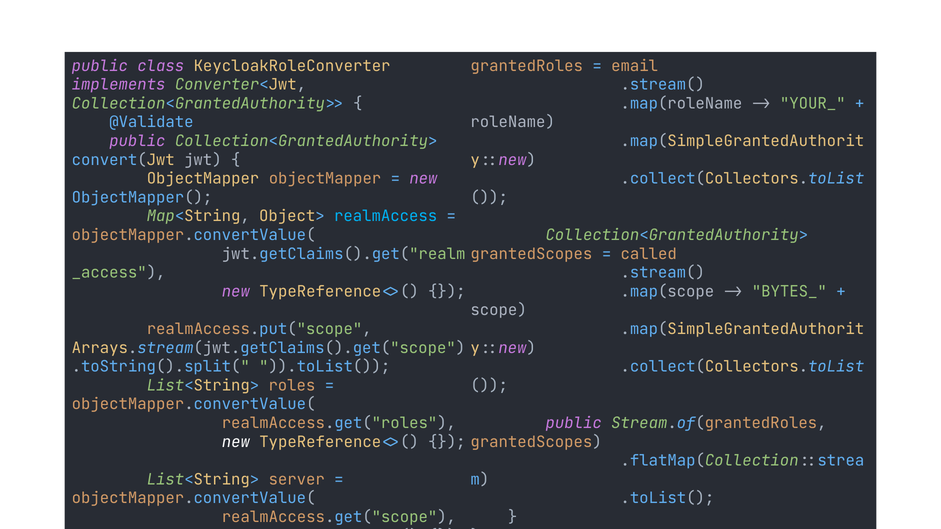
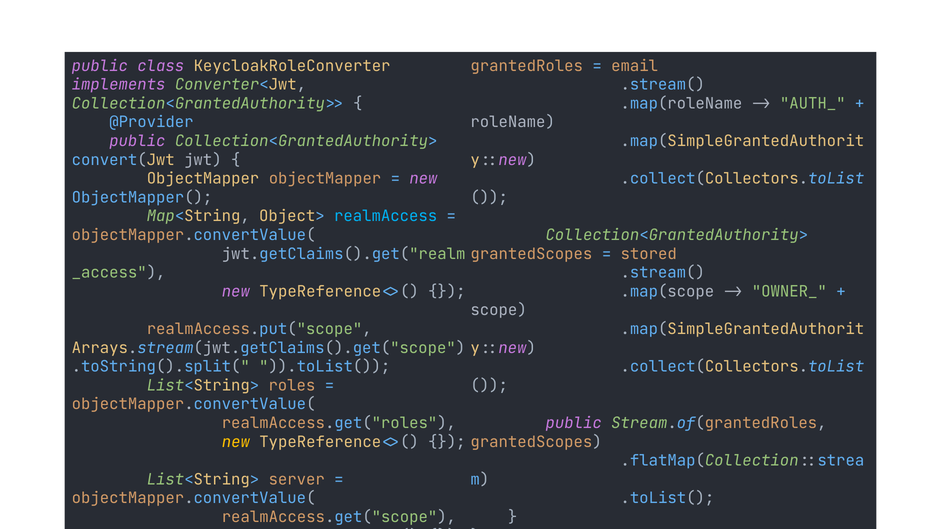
YOUR_: YOUR_ -> AUTH_ (813, 104)
@Validate: @Validate -> @Provider (151, 122)
called: called -> stored (649, 254)
BYTES_: BYTES_ -> OWNER_ (789, 292)
new colour: white -> yellow (236, 442)
